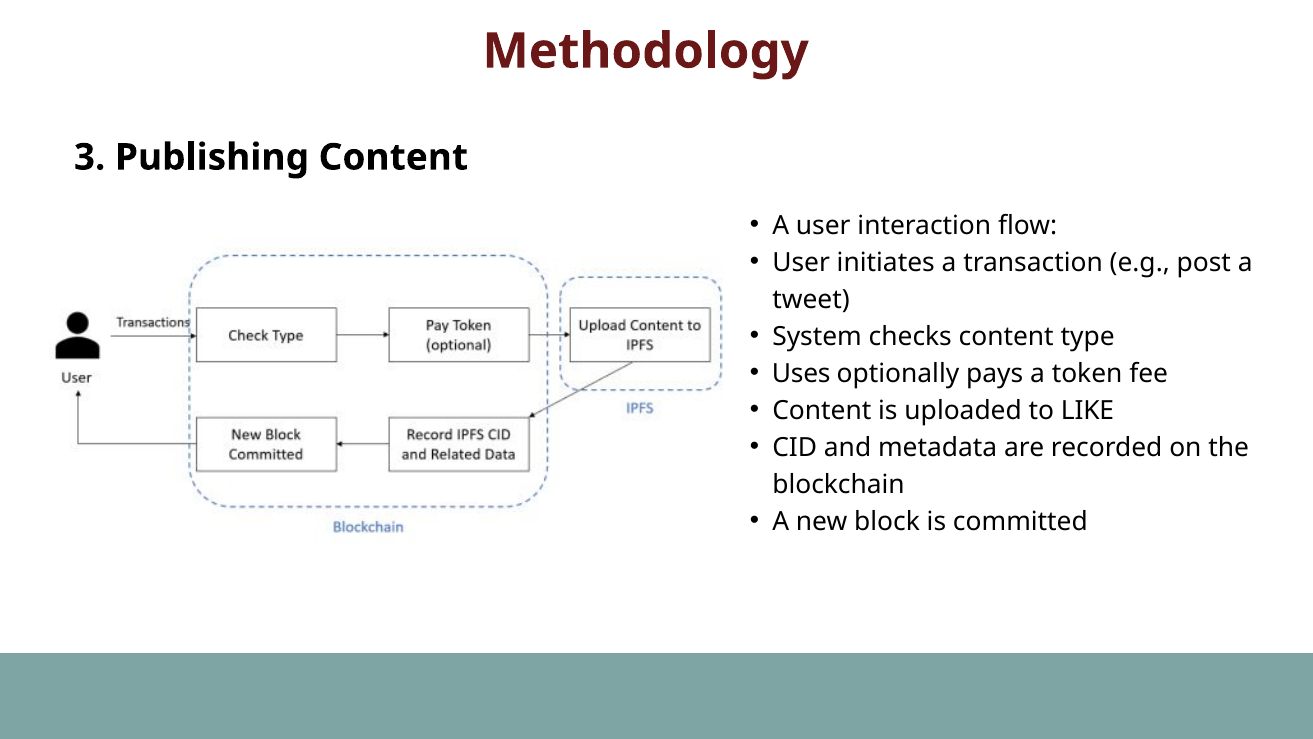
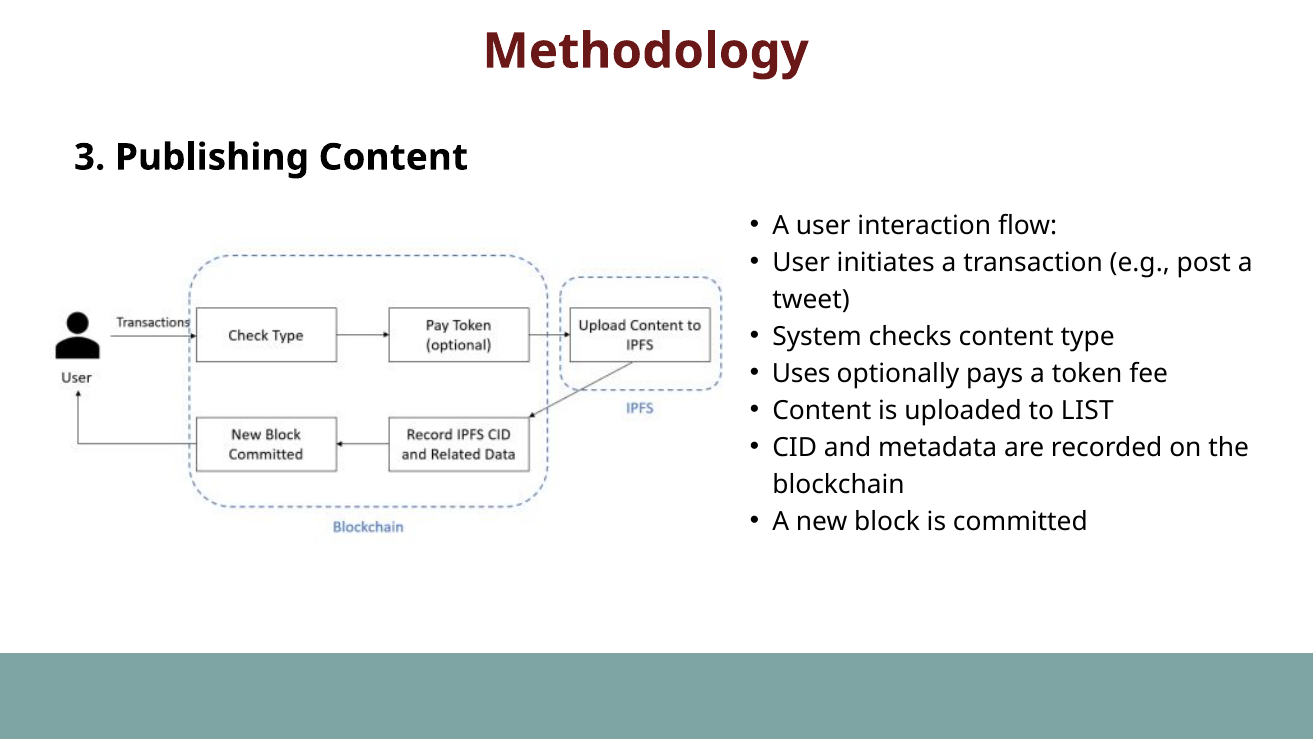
LIKE: LIKE -> LIST (1087, 410)
